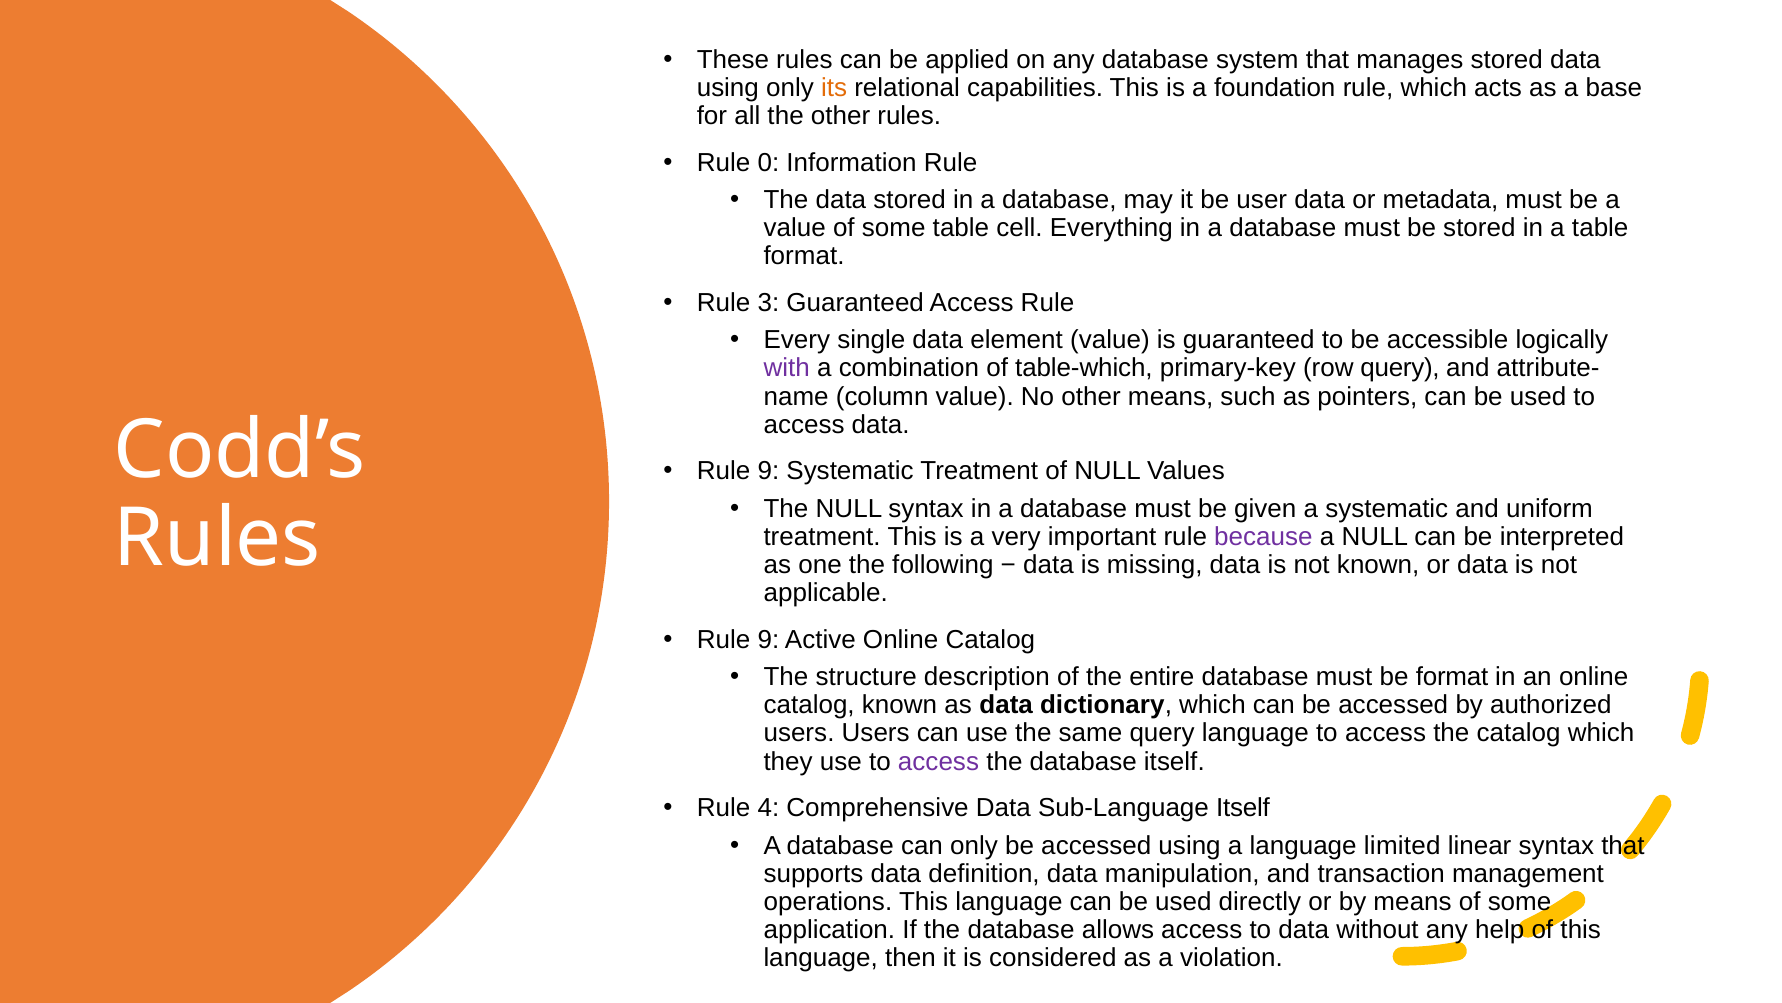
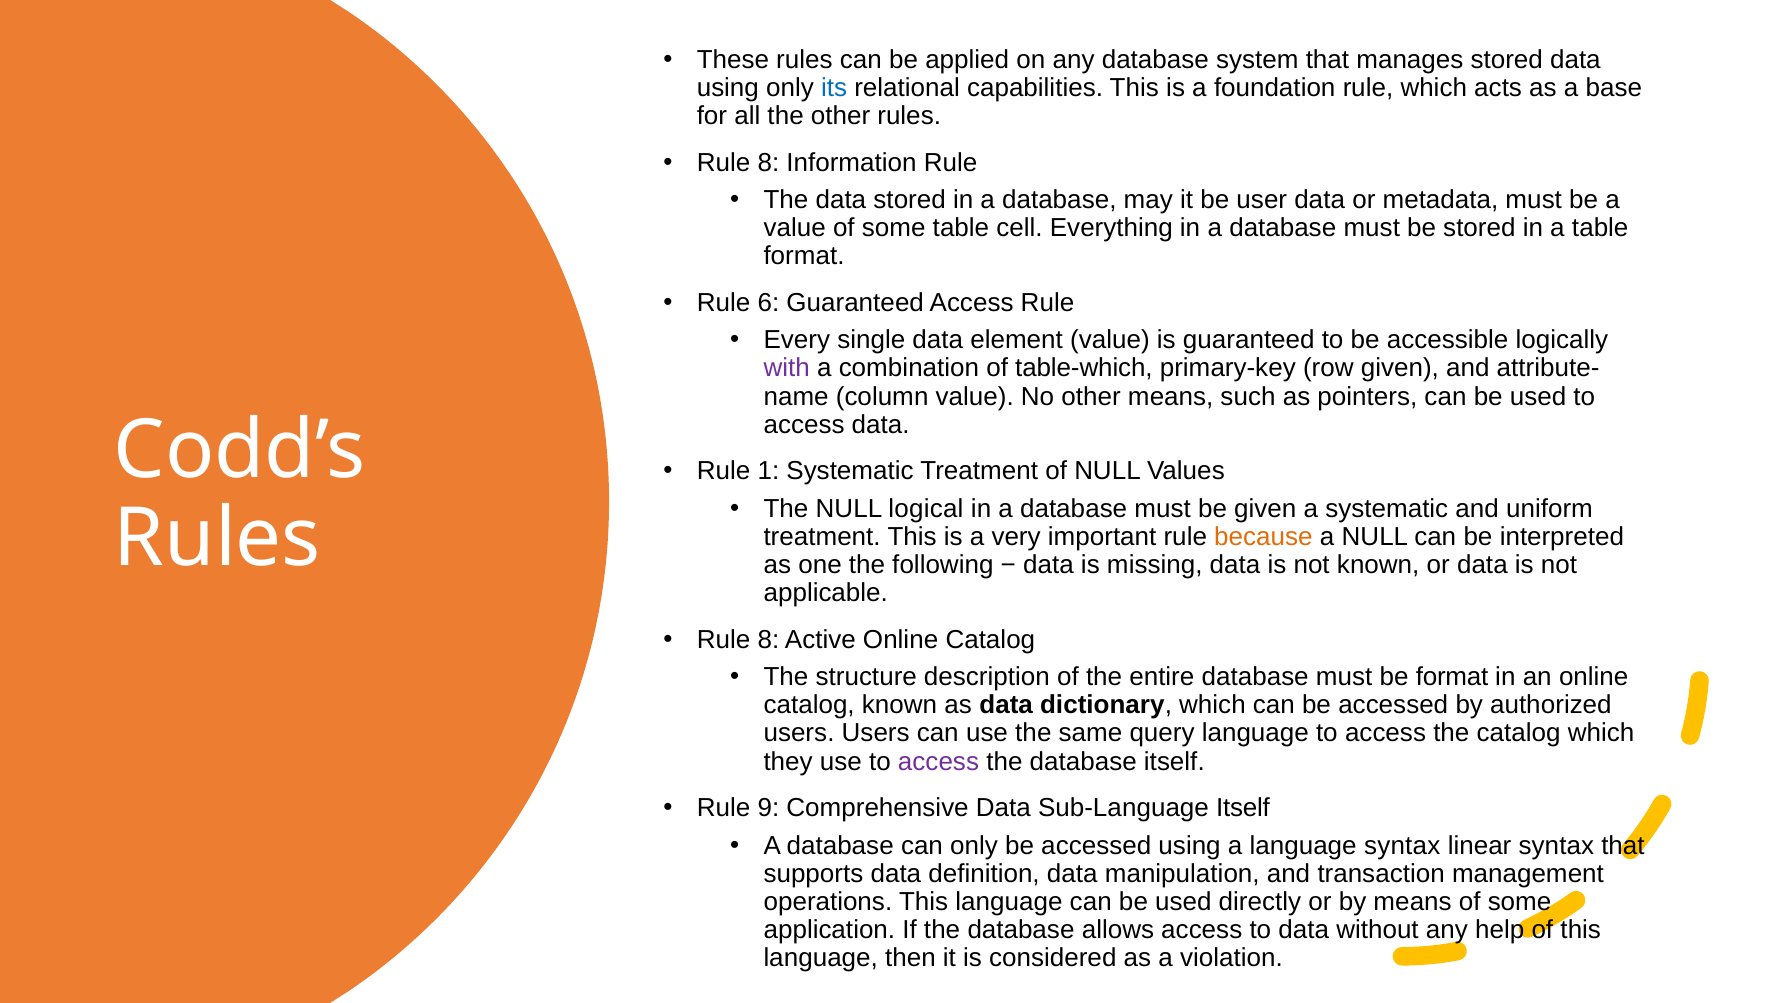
its colour: orange -> blue (834, 88)
0: 0 -> 8 (768, 162)
3: 3 -> 6 (768, 303)
row query: query -> given (1400, 368)
9: 9 -> 1 (768, 471)
NULL syntax: syntax -> logical (926, 508)
because colour: purple -> orange (1263, 536)
9: 9 -> 8 (768, 639)
4: 4 -> 9 (768, 808)
language limited: limited -> syntax (1402, 845)
